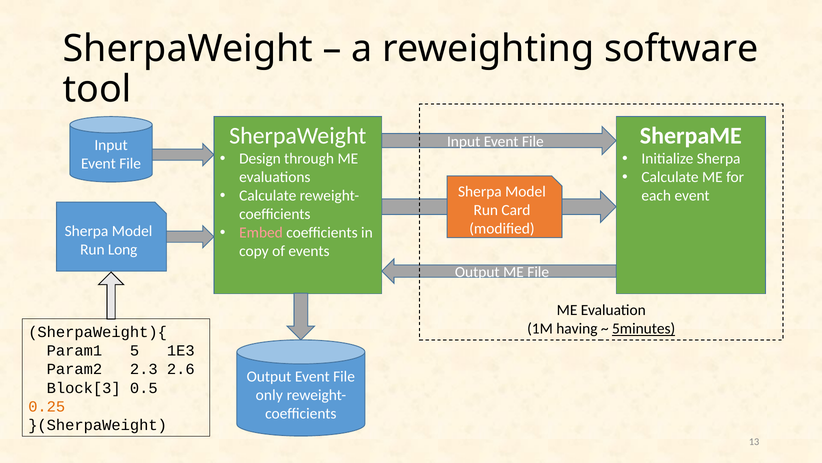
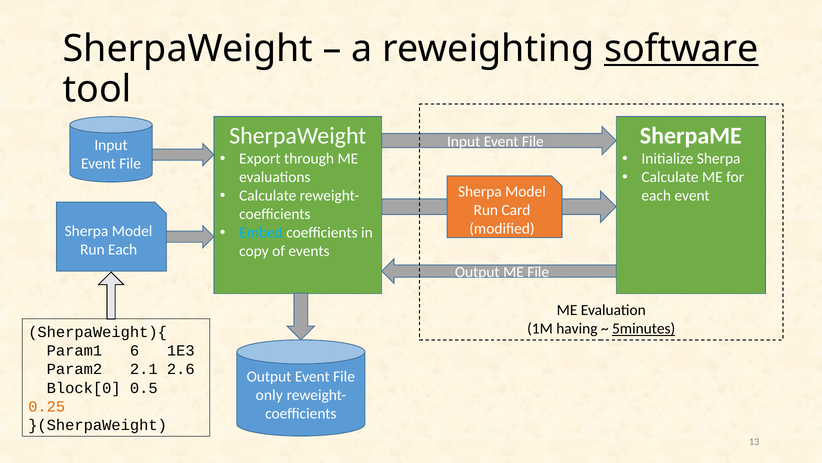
software underline: none -> present (681, 49)
Design: Design -> Export (260, 159)
Embed colour: pink -> light blue (261, 233)
Run Long: Long -> Each (123, 249)
5: 5 -> 6 (135, 350)
2.3: 2.3 -> 2.1 (144, 369)
Block[3: Block[3 -> Block[0 (84, 387)
